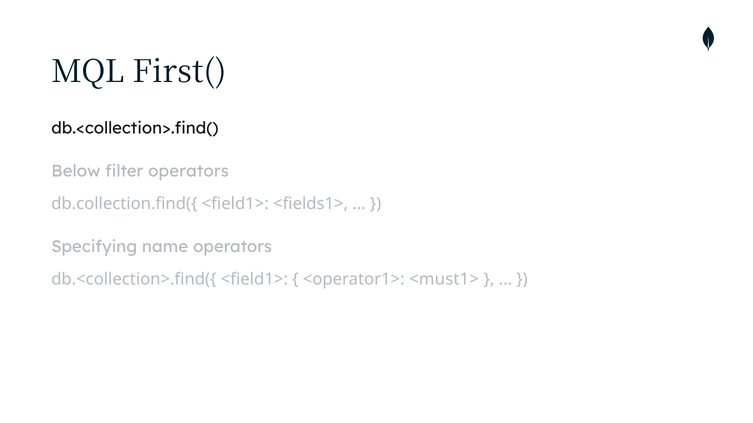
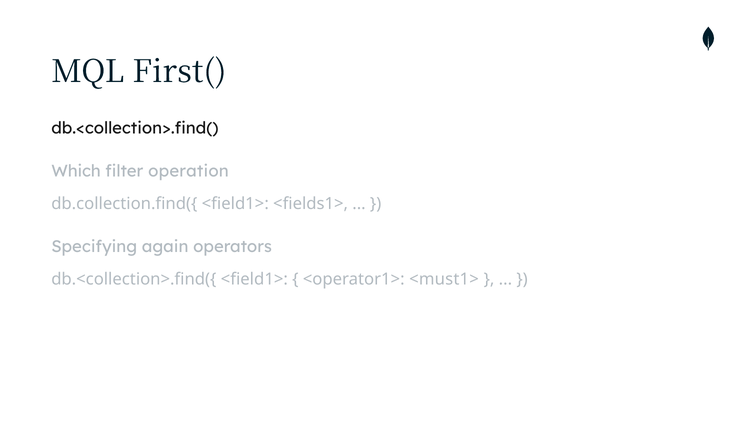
Below: Below -> Which (76, 171)
filter operators: operators -> operation (189, 171)
name: name -> again (165, 247)
